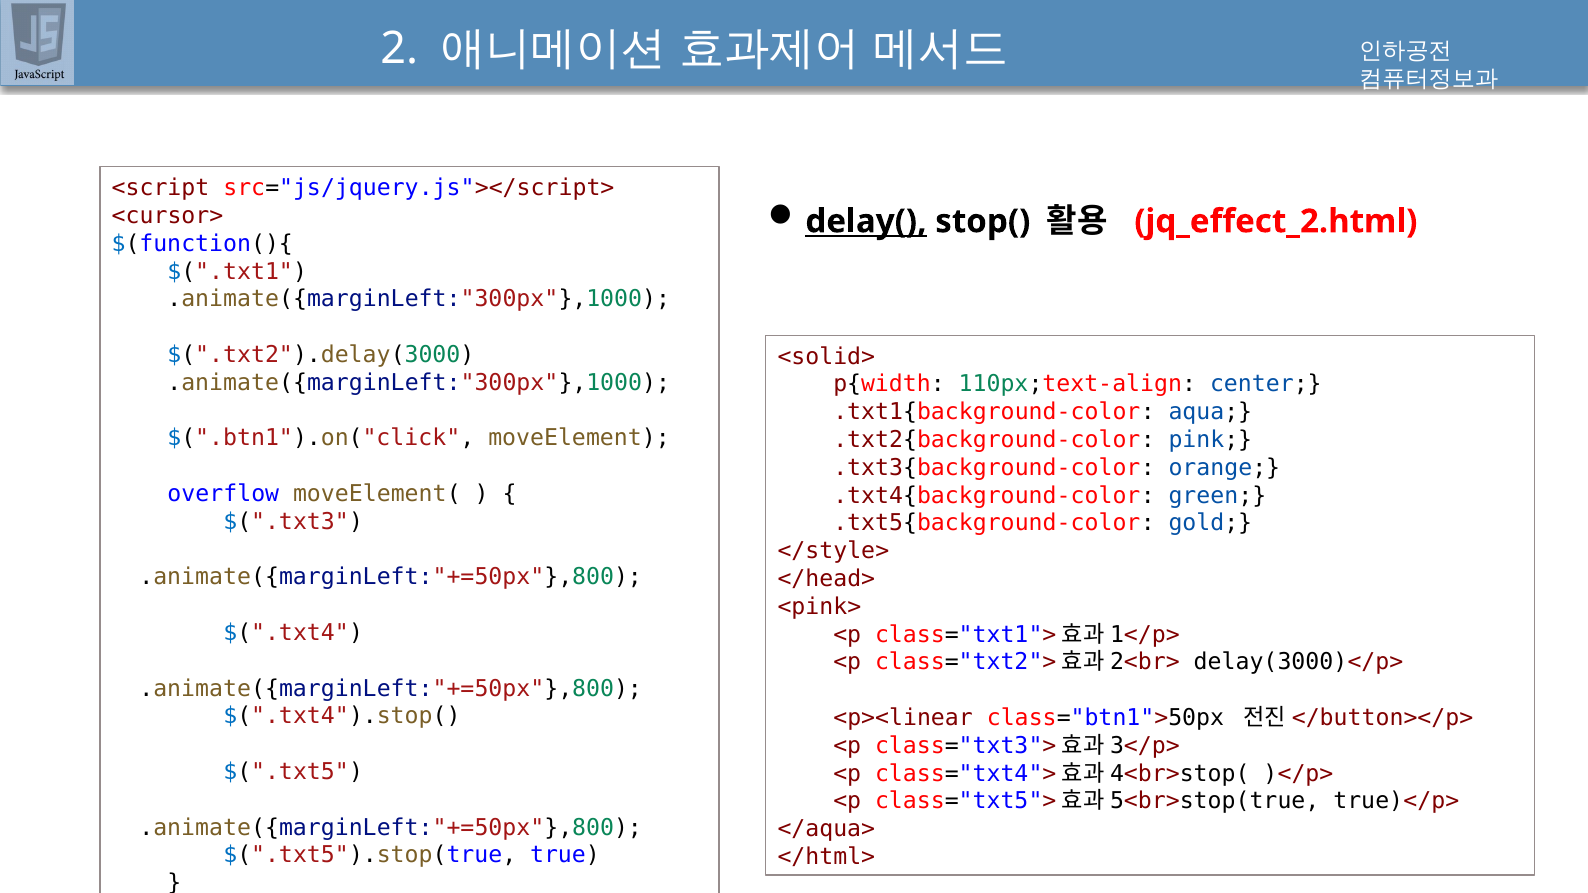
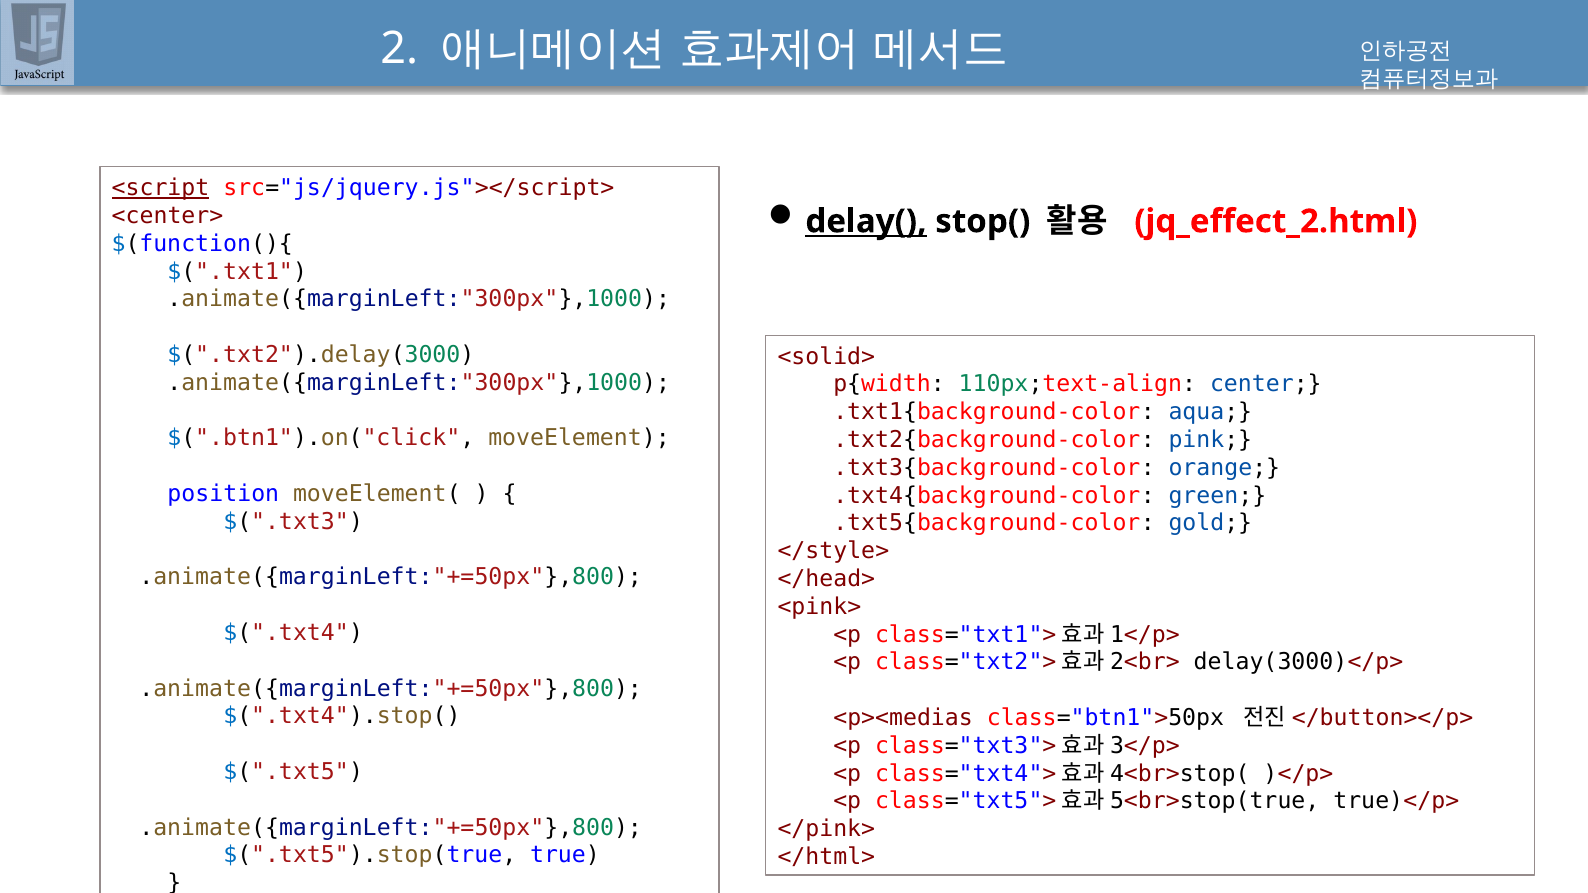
<script underline: none -> present (160, 188)
<cursor>: <cursor> -> <center> (168, 216)
overflow: overflow -> position (223, 494)
<p><linear: <p><linear -> <p><medias (903, 718)
</aqua>: </aqua> -> </pink> (826, 829)
